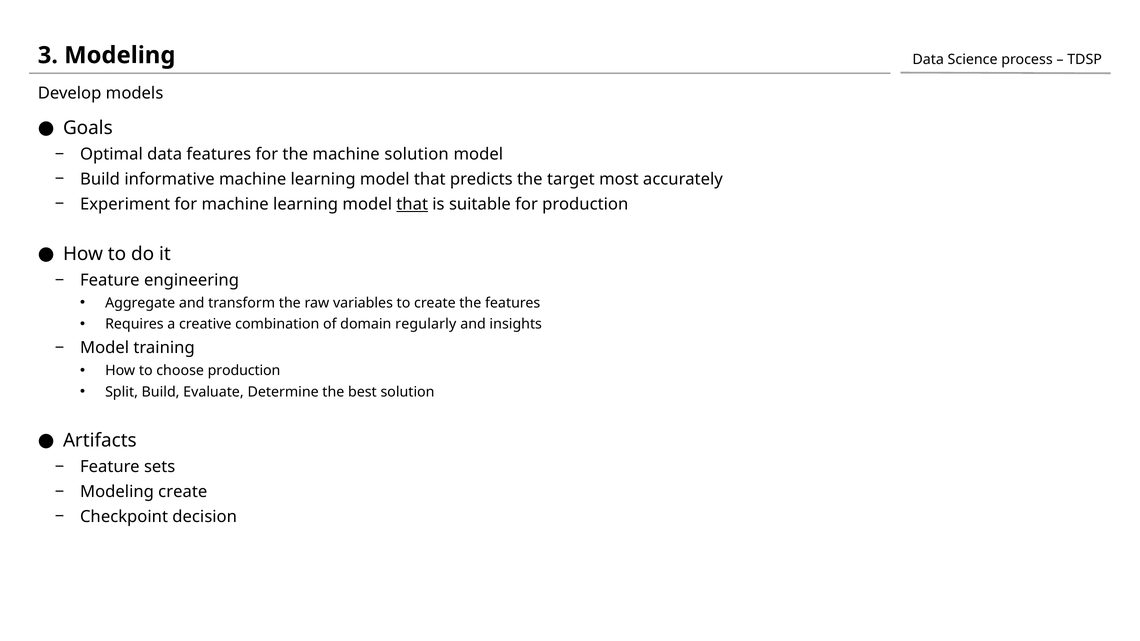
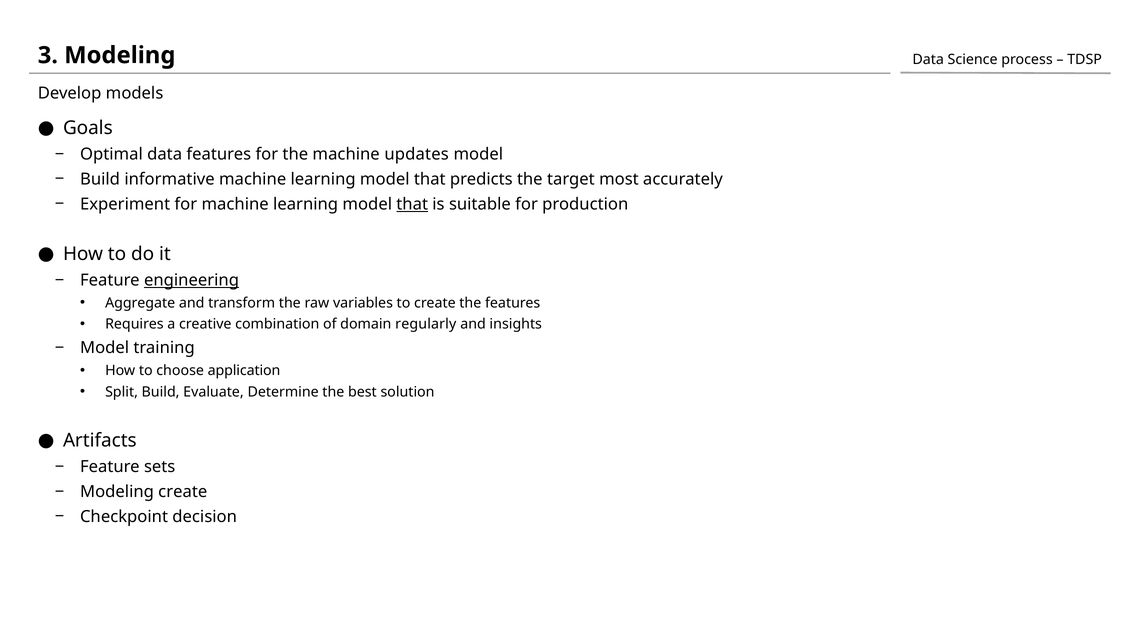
machine solution: solution -> updates (417, 154)
engineering underline: none -> present (192, 280)
choose production: production -> application (244, 371)
